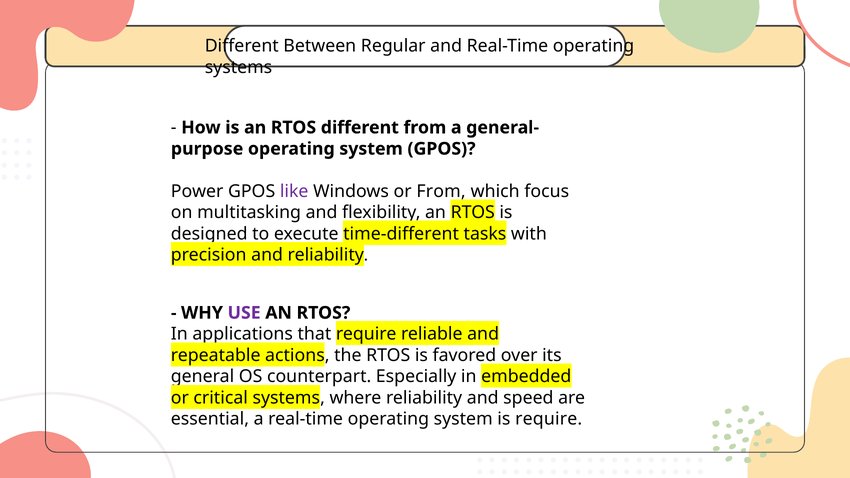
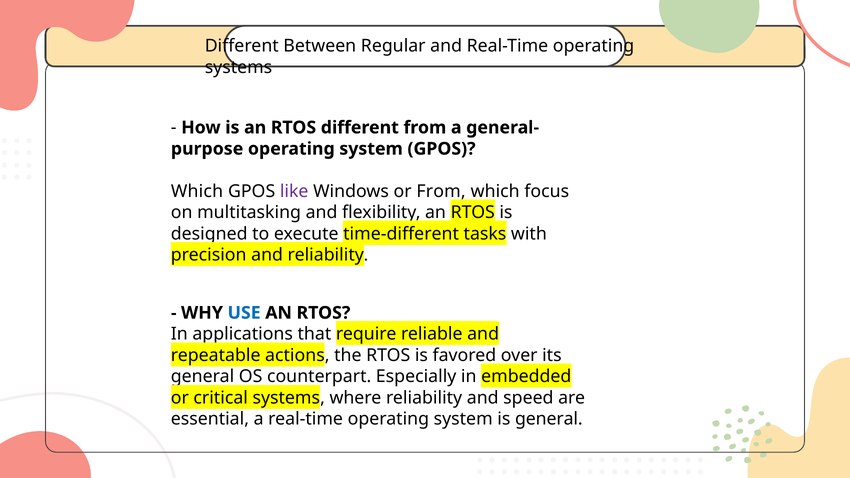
Power: Power -> Which (197, 191)
USE colour: purple -> blue (244, 313)
is require: require -> general (549, 419)
